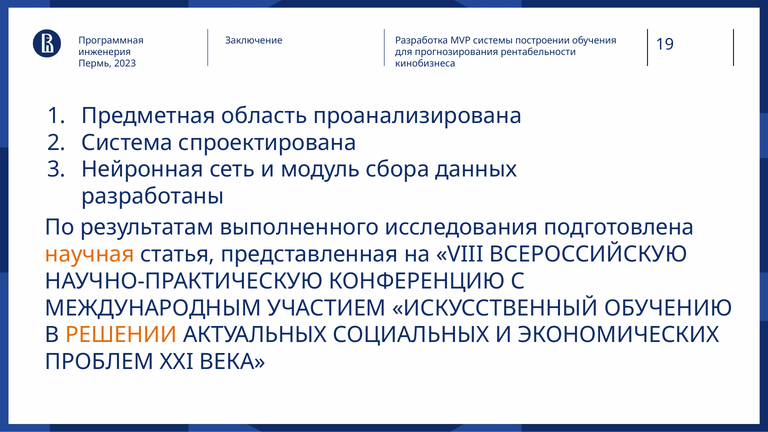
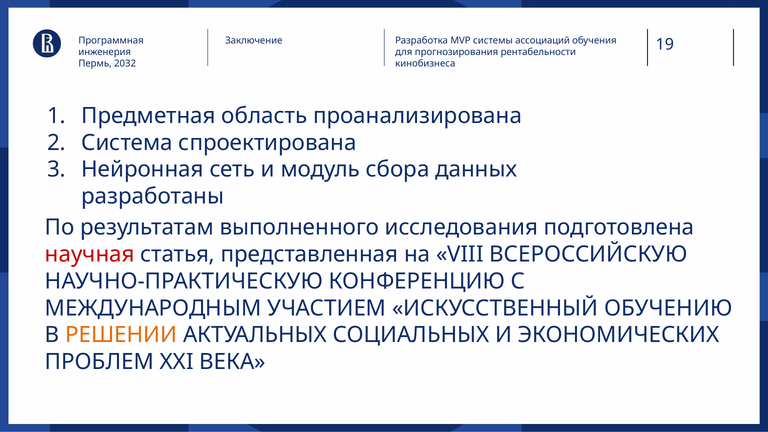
построении: построении -> ассоциаций (543, 41)
2023: 2023 -> 2032 (125, 64)
научная colour: orange -> red (90, 254)
